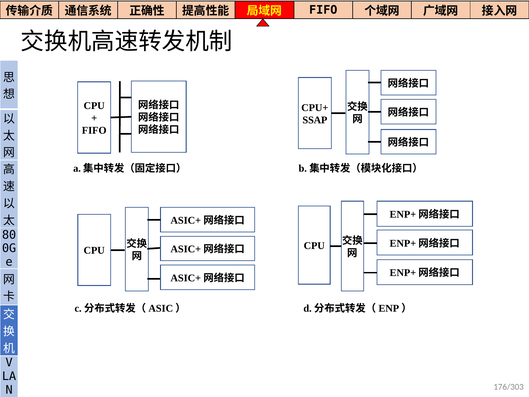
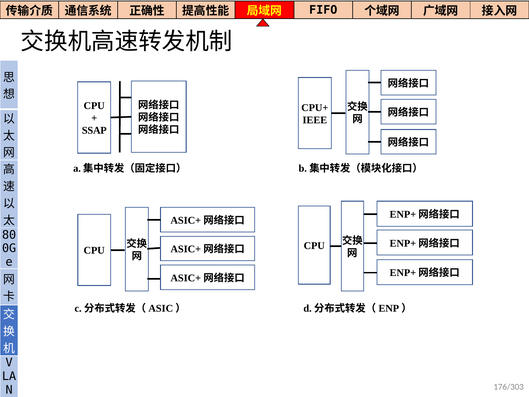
SSAP: SSAP -> IEEE (315, 120)
FIFO: FIFO -> SSAP (94, 130)
